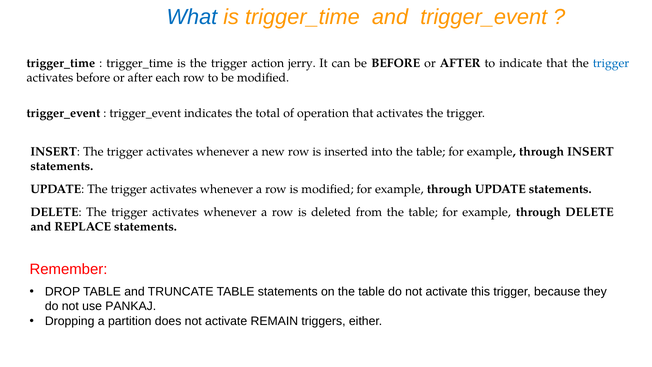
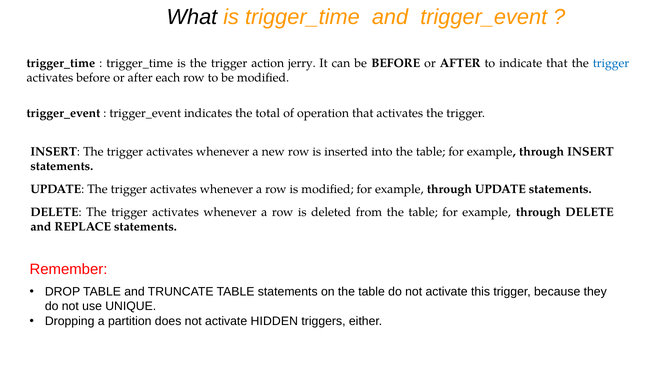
What colour: blue -> black (192, 17)
PANKAJ: PANKAJ -> UNIQUE (131, 306)
REMAIN: REMAIN -> HIDDEN (274, 321)
